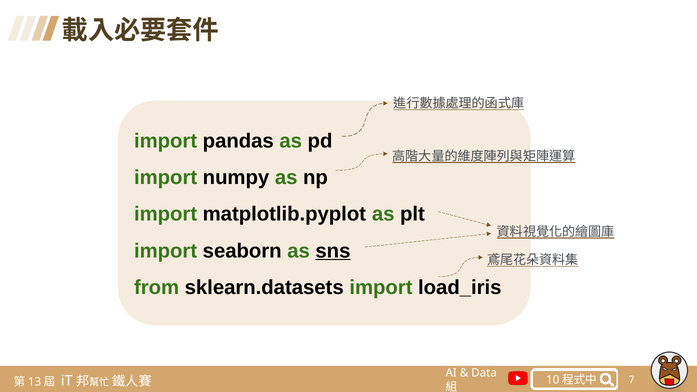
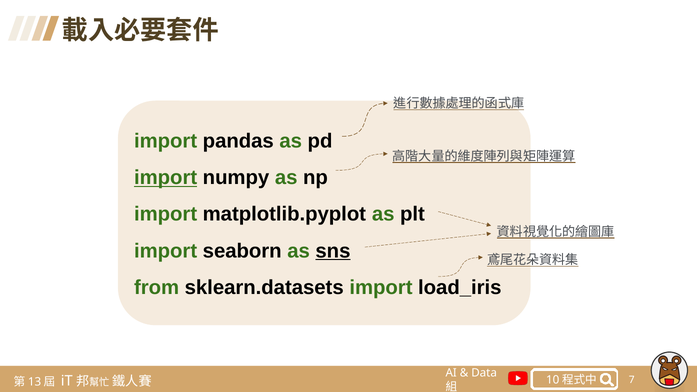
import underline: none -> present (166, 178)
